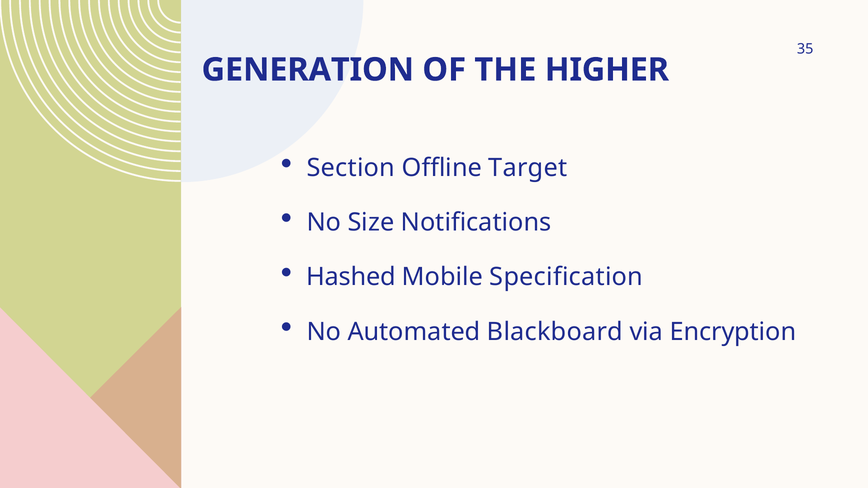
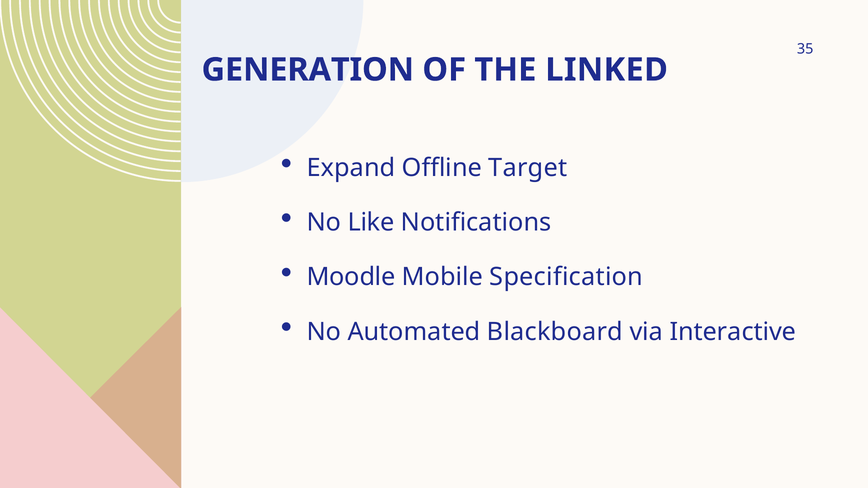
HIGHER: HIGHER -> LINKED (607, 70)
Section: Section -> Expand (351, 168)
Size: Size -> Like (371, 223)
Hashed: Hashed -> Moodle (351, 277)
Encryption: Encryption -> Interactive (733, 332)
